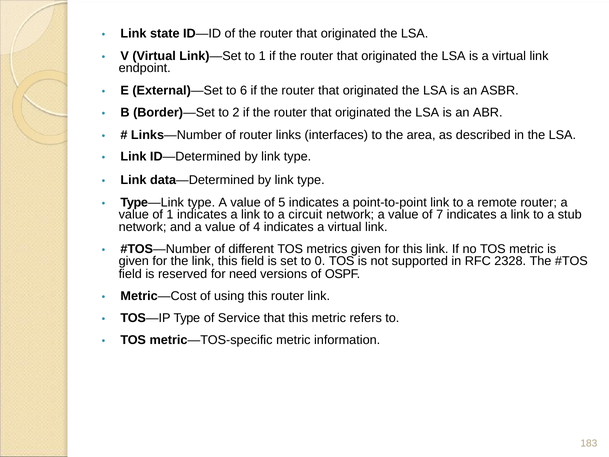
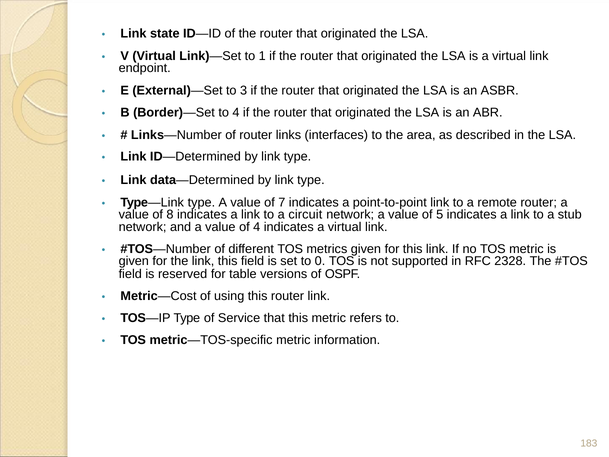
6: 6 -> 3 (244, 91)
to 2: 2 -> 4 (236, 112)
5: 5 -> 7 (282, 202)
of 1: 1 -> 8 (170, 214)
7: 7 -> 5 (440, 214)
need: need -> table (243, 274)
